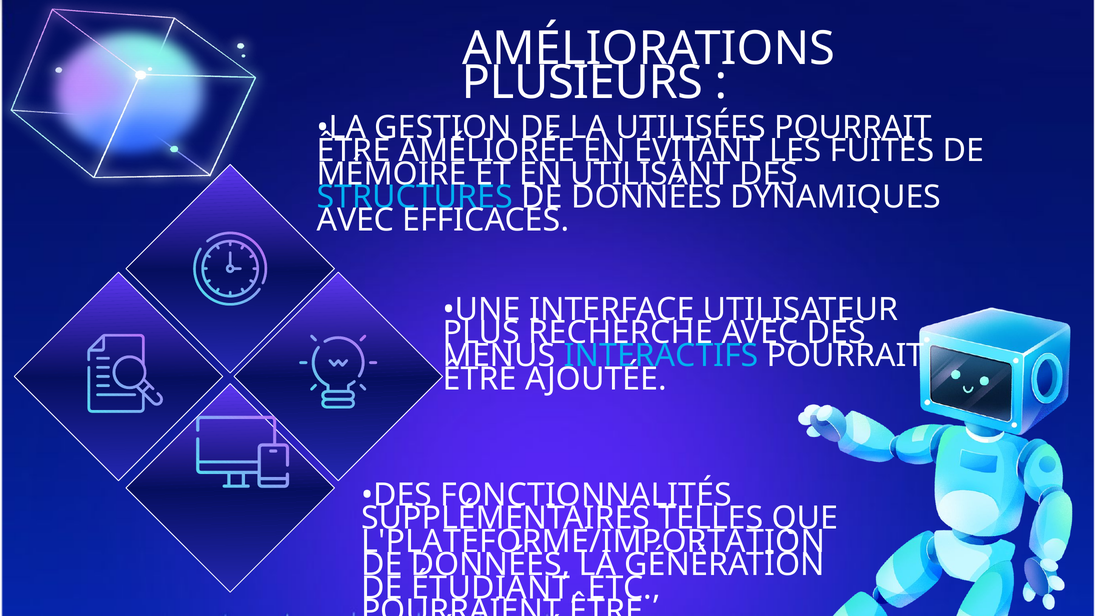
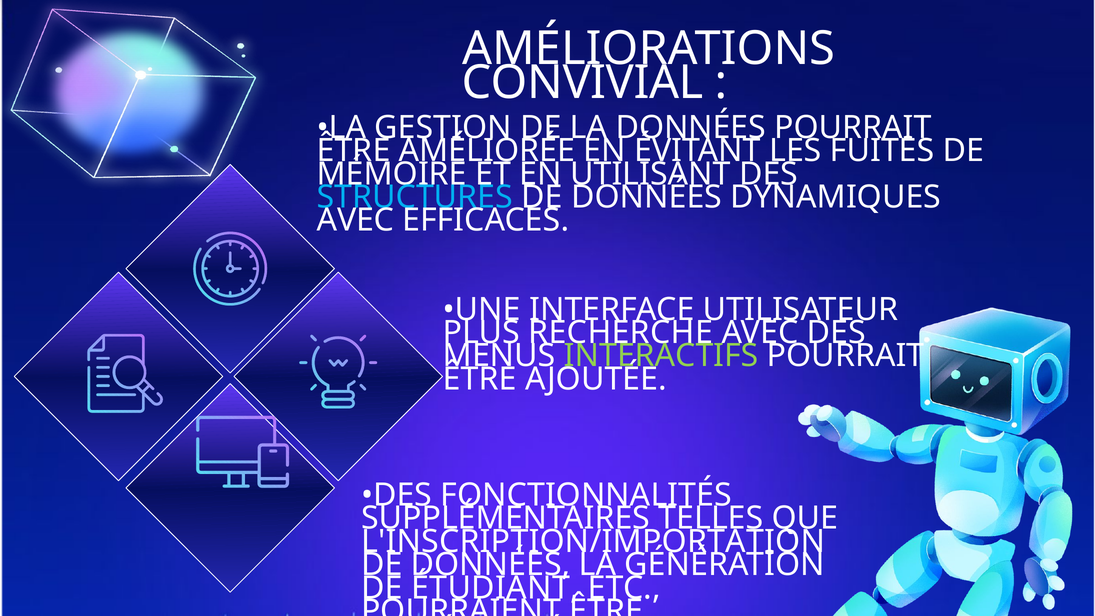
PLUSIEURS: PLUSIEURS -> CONVIVIAL (583, 83)
LA UTILISÉES: UTILISÉES -> DONNÉES (691, 127)
INTERACTIFS colour: light blue -> light green (661, 356)
L'PLATEFORME/IMPORTATION: L'PLATEFORME/IMPORTATION -> L'INSCRIPTION/IMPORTATION (593, 542)
